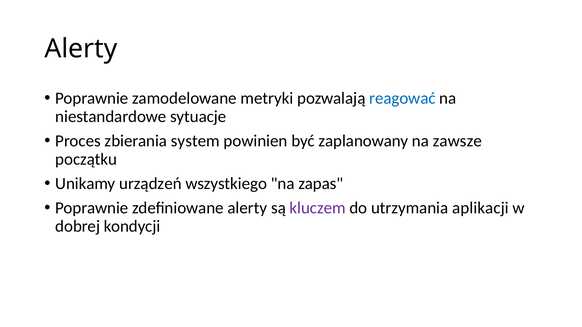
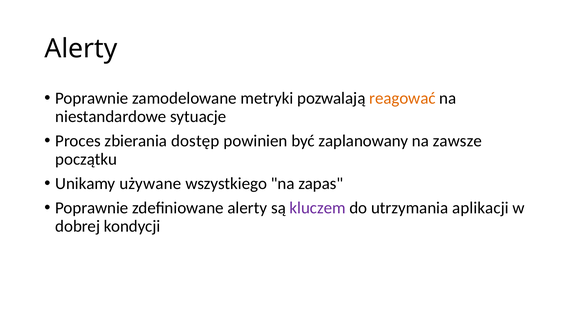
reagować colour: blue -> orange (402, 98)
system: system -> dostęp (195, 141)
urządzeń: urządzeń -> używane (150, 184)
